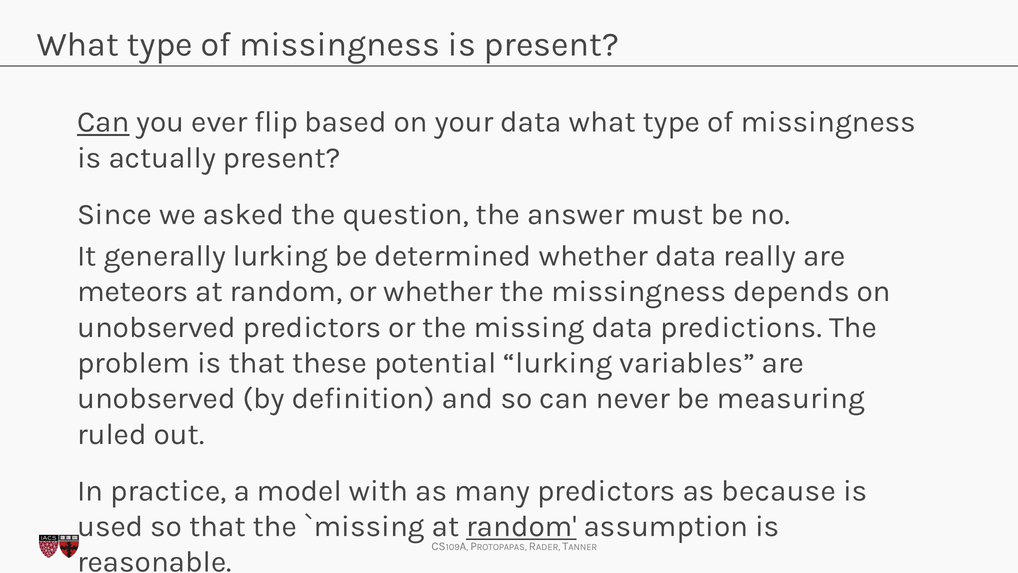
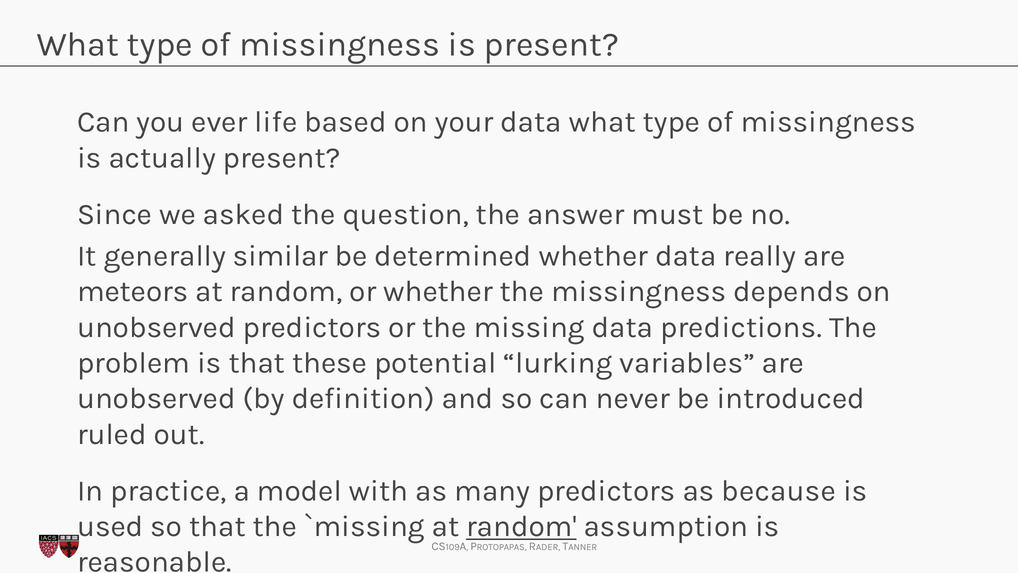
Can underline: present -> none (103, 122)
flip: flip -> life (276, 122)
generally lurking: lurking -> similar (280, 256)
measuring: measuring -> introduced (791, 398)
